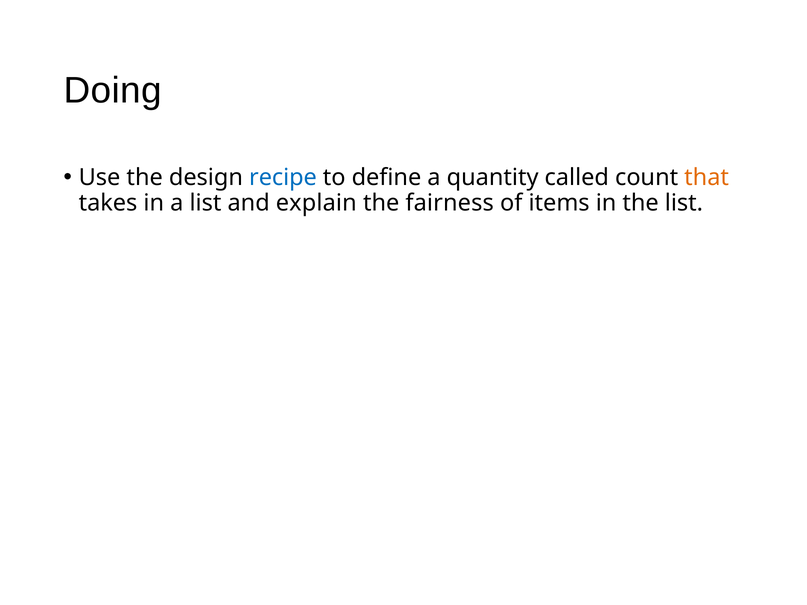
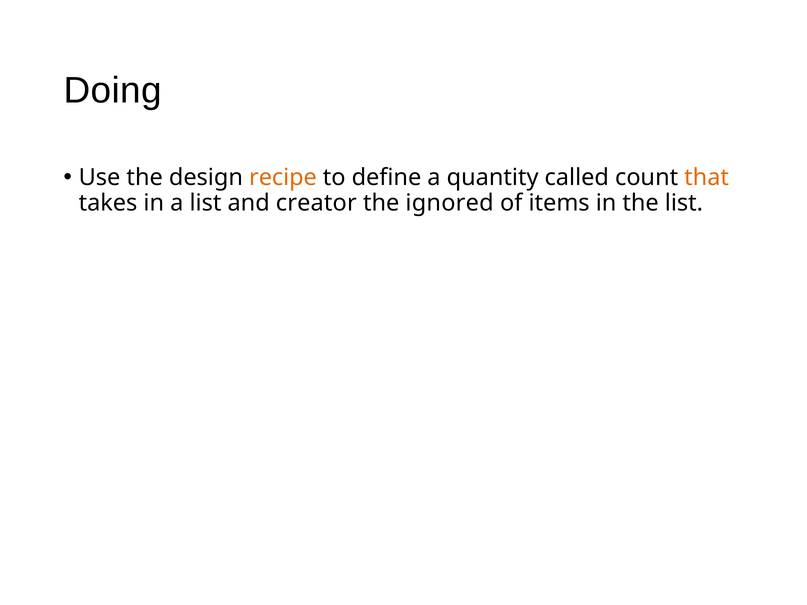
recipe colour: blue -> orange (283, 178)
explain: explain -> creator (316, 203)
fairness: fairness -> ignored (450, 203)
